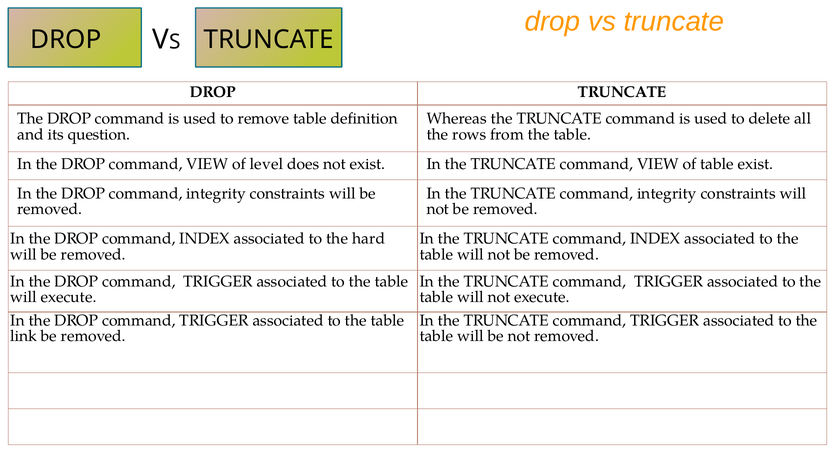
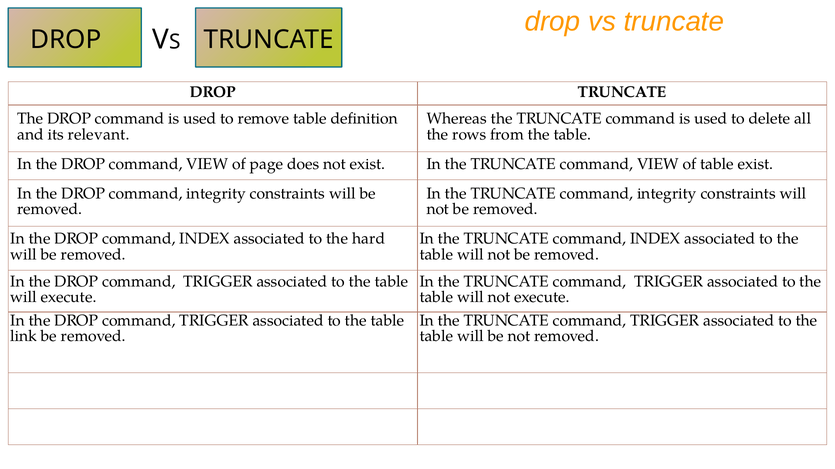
question: question -> relevant (99, 135)
level: level -> page (267, 164)
